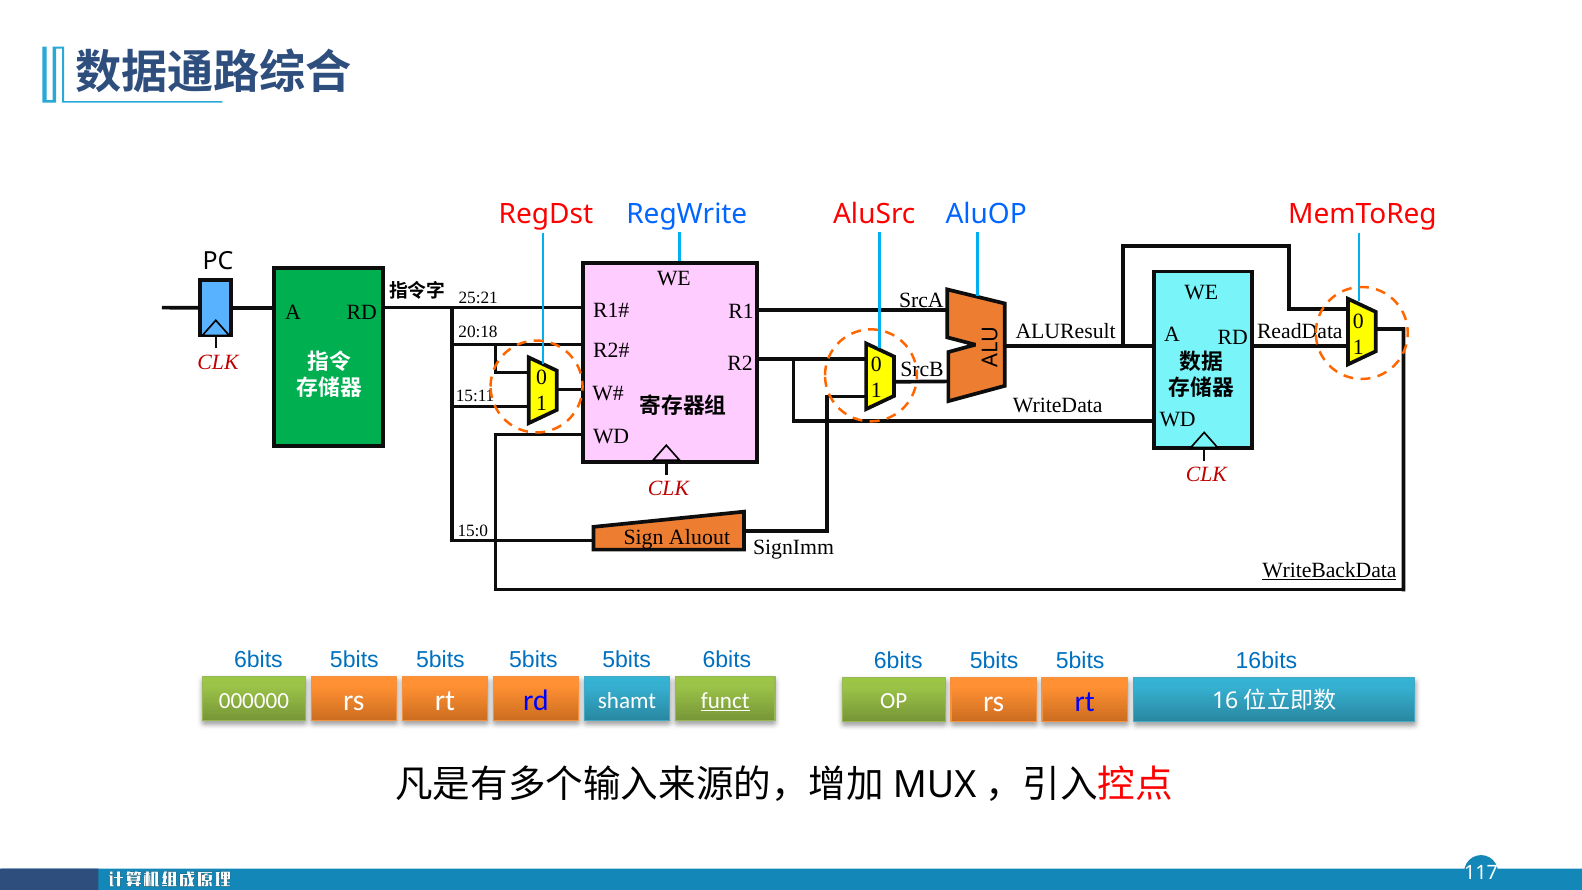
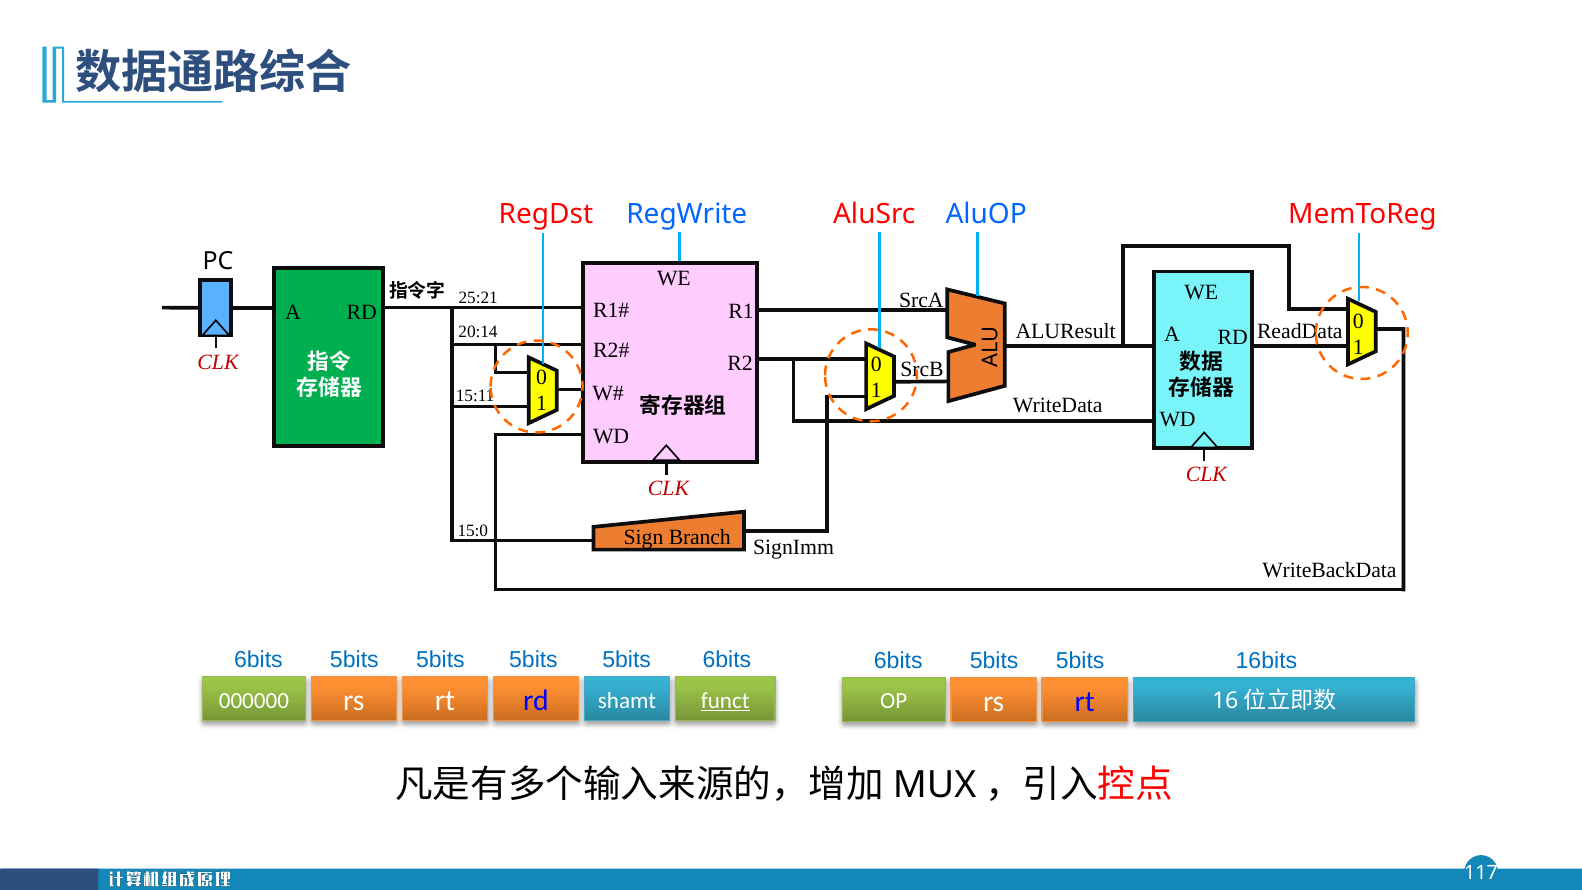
20:18: 20:18 -> 20:14 (478, 331)
Aluout: Aluout -> Branch (700, 537)
WriteBackData underline: present -> none (1329, 570)
